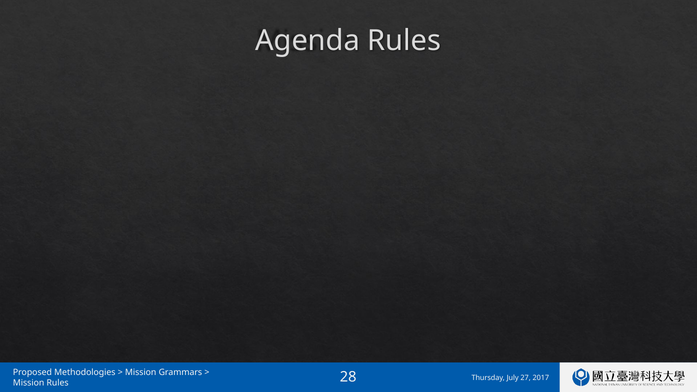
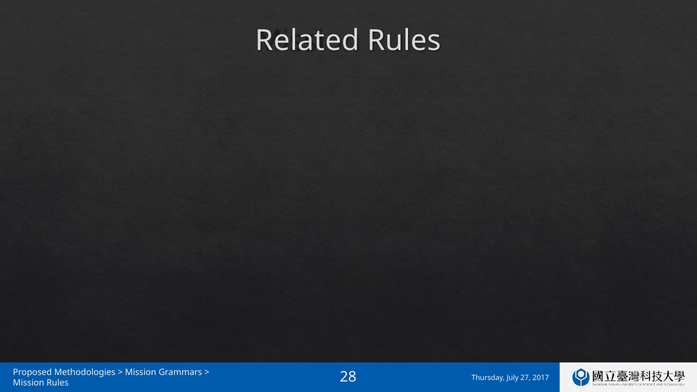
Agenda: Agenda -> Related (307, 41)
